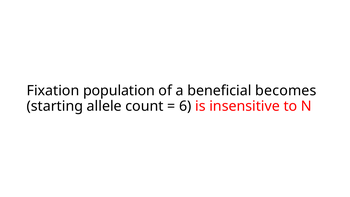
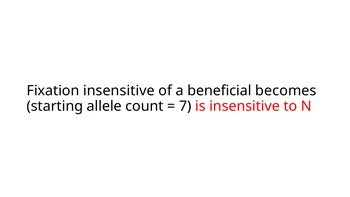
Fixation population: population -> insensitive (119, 91)
6: 6 -> 7 (185, 106)
